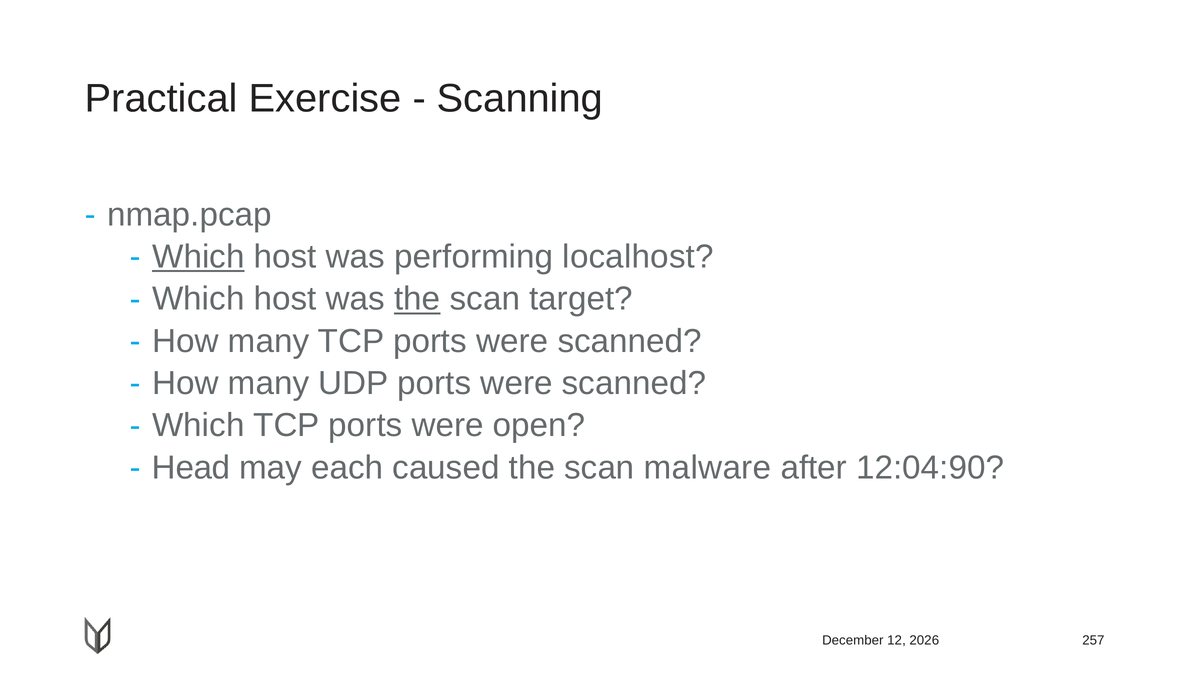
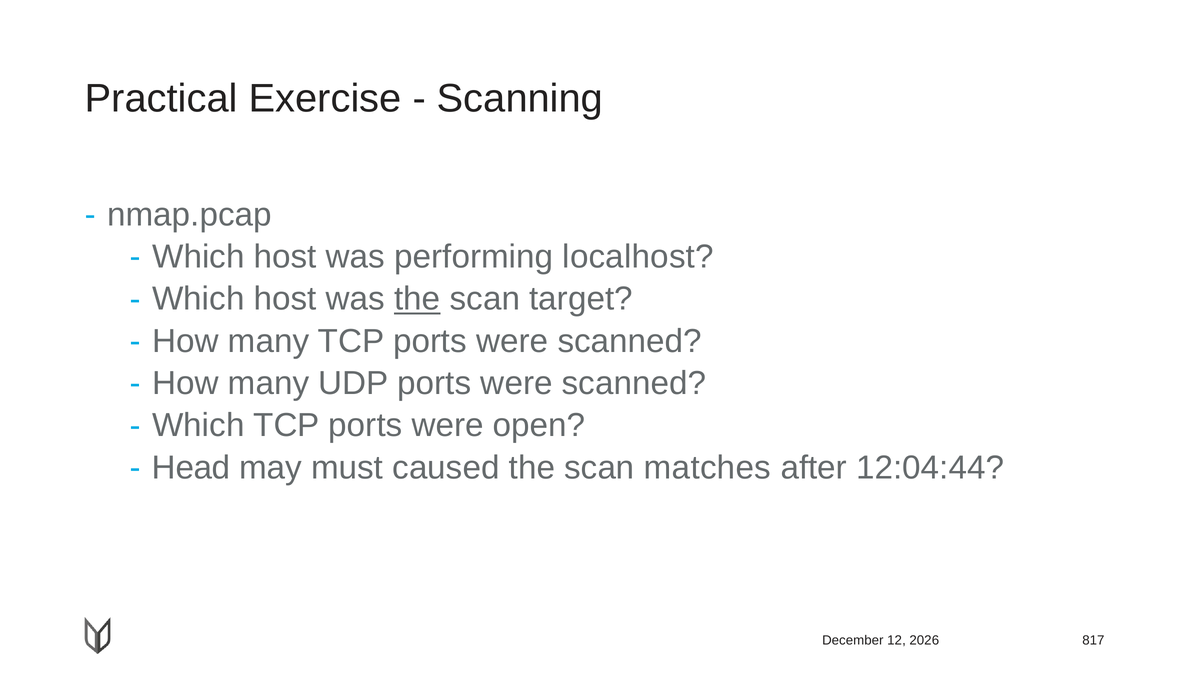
Which underline: present -> none (198, 257)
each: each -> must (347, 467)
malware: malware -> matches (707, 467)
12:04:90: 12:04:90 -> 12:04:44 (930, 467)
257: 257 -> 817 (1093, 640)
